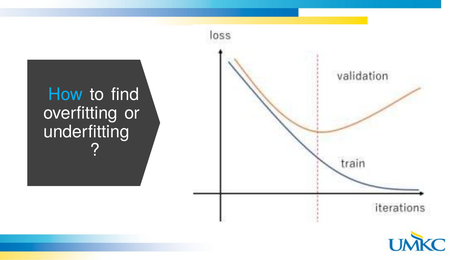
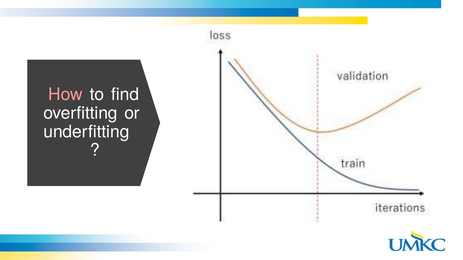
How colour: light blue -> pink (66, 95)
